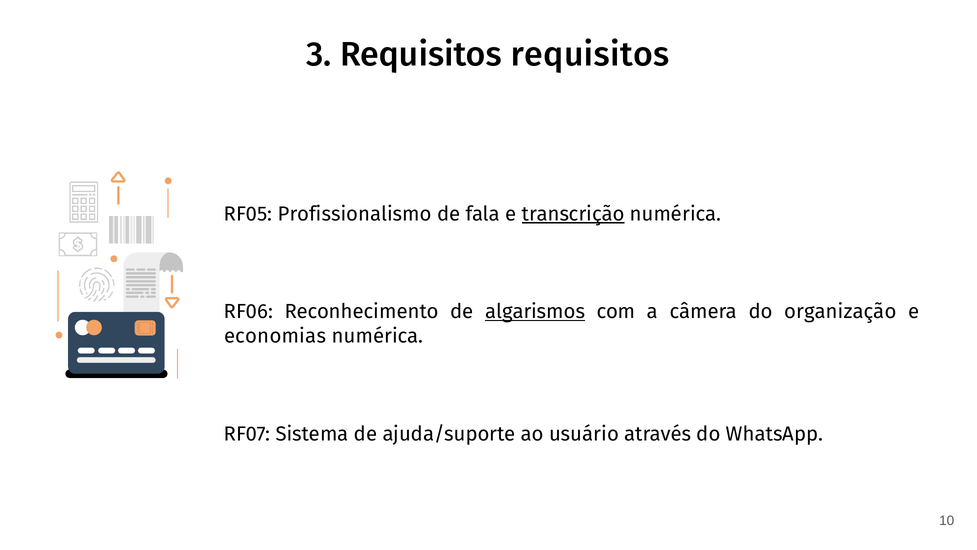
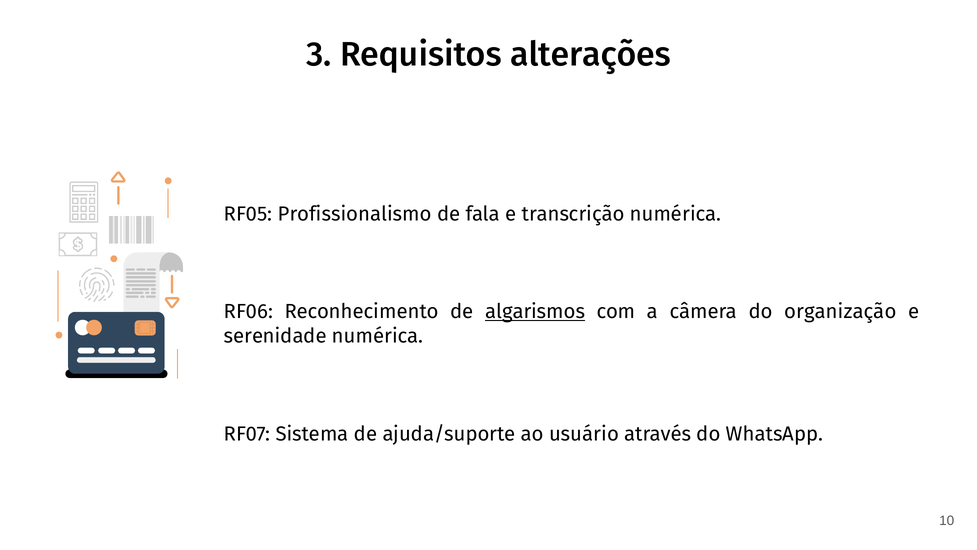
Requisitos requisitos: requisitos -> alterações (590, 54)
transcrição underline: present -> none (573, 214)
economias: economias -> serenidade (275, 336)
